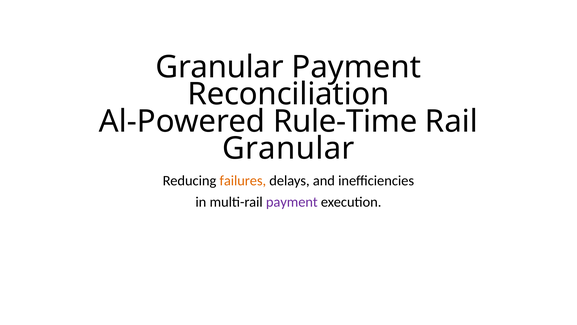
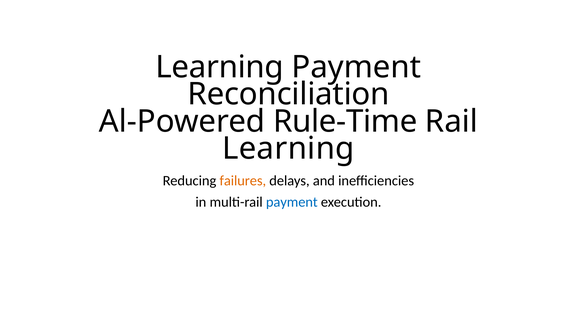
Granular: Granular -> Learning (220, 67)
Granular: Granular -> Learning (288, 148)
payment colour: purple -> blue (292, 202)
